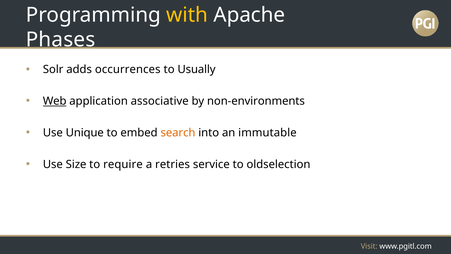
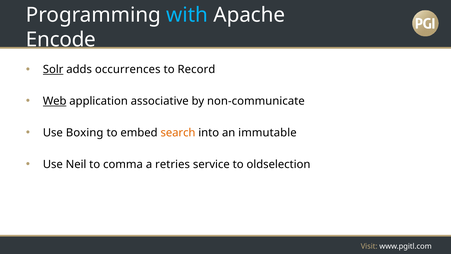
with colour: yellow -> light blue (187, 15)
Phases: Phases -> Encode (61, 40)
Solr underline: none -> present (53, 69)
Usually: Usually -> Record (196, 69)
non-environments: non-environments -> non-communicate (256, 101)
Unique: Unique -> Boxing (85, 133)
Size: Size -> Neil (76, 164)
require: require -> comma (123, 164)
